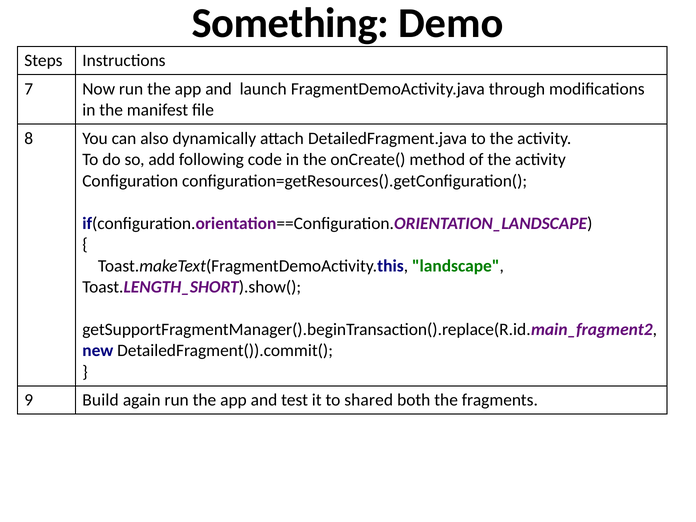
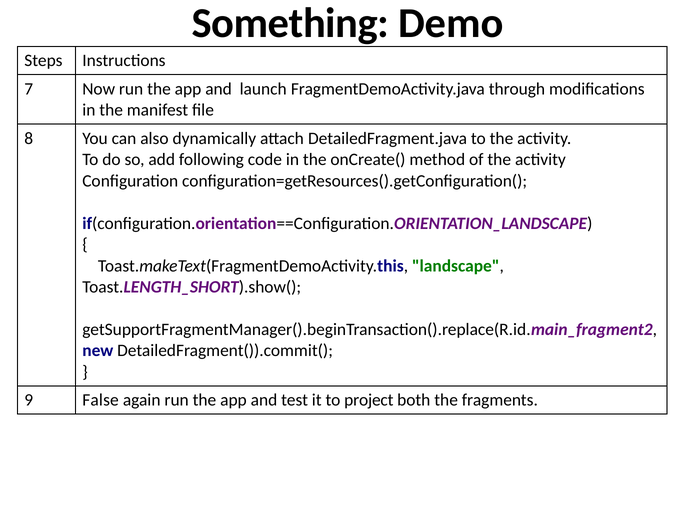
Build: Build -> False (101, 400)
shared: shared -> project (369, 400)
